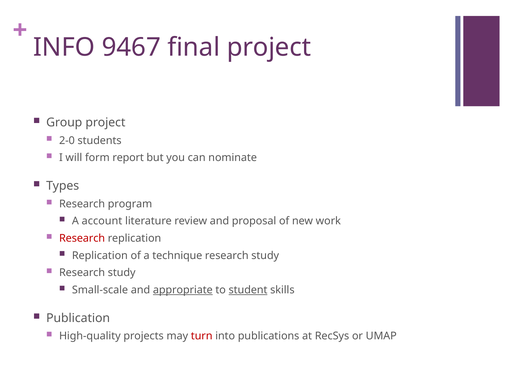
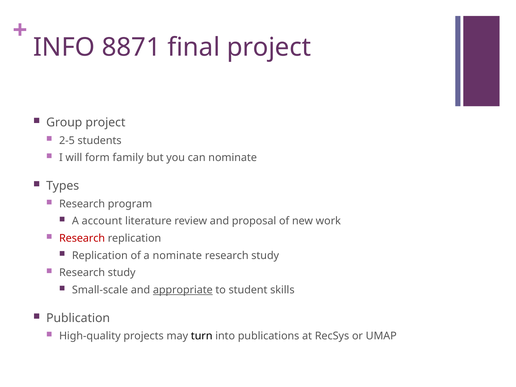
9467: 9467 -> 8871 (131, 47)
2-0: 2-0 -> 2-5 (67, 141)
report: report -> family (128, 158)
a technique: technique -> nominate (177, 256)
student underline: present -> none (248, 290)
turn colour: red -> black (202, 336)
